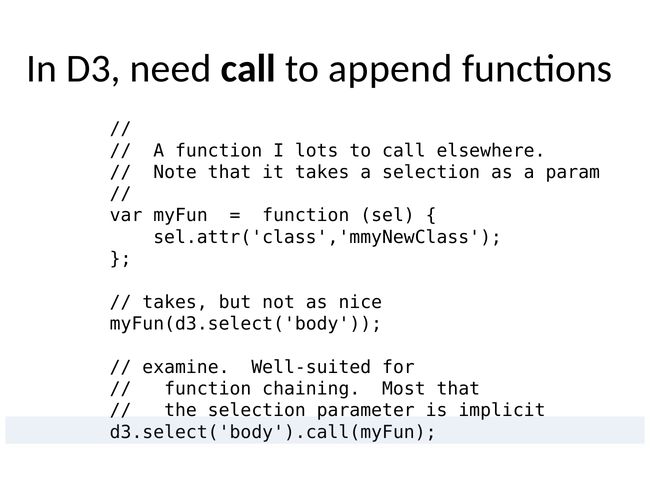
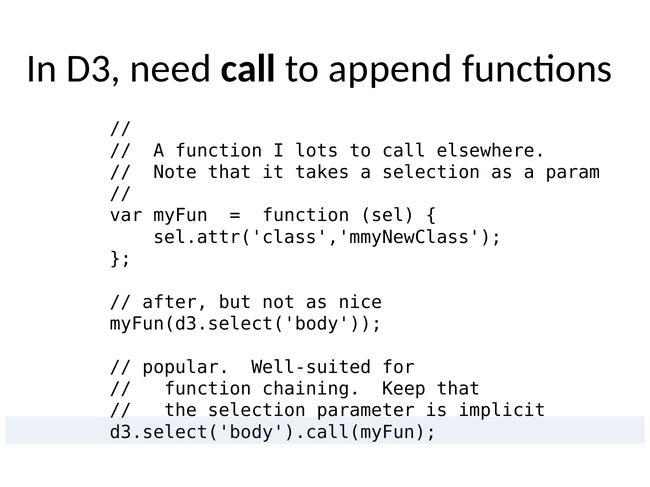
takes: takes -> after (175, 302)
examine: examine -> popular (186, 367)
Most: Most -> Keep (404, 389)
